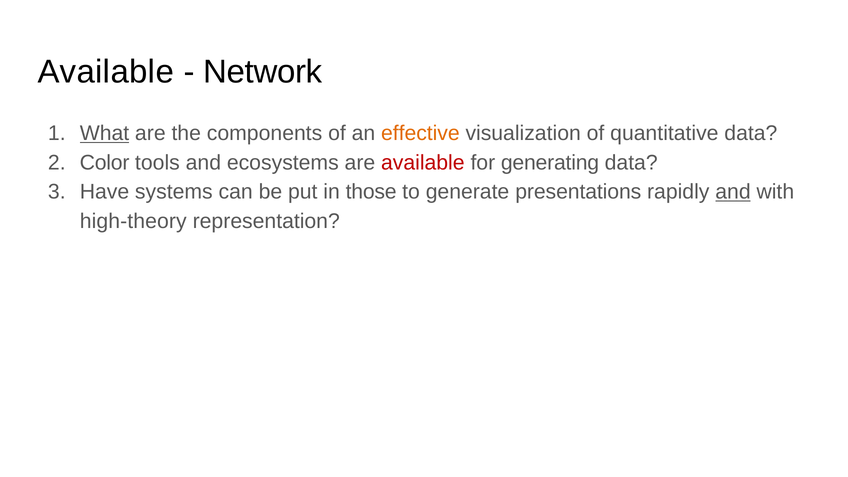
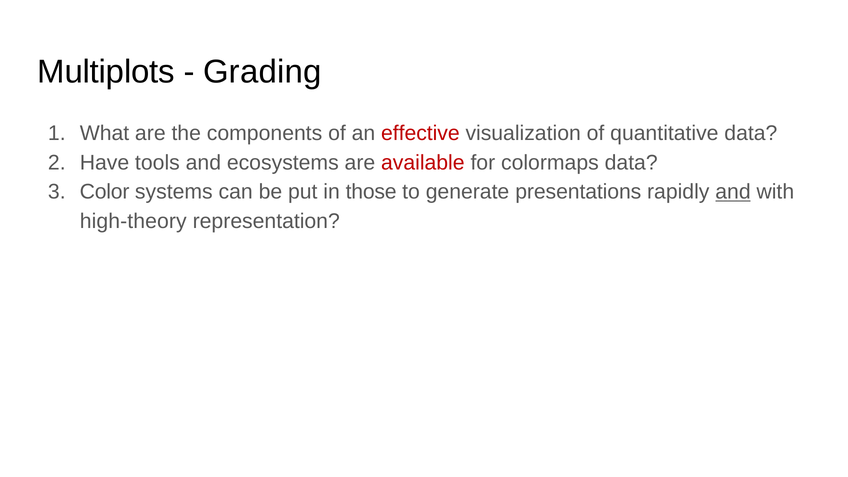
Available: Available -> Multiplots (106, 72)
Network: Network -> Grading (262, 72)
What underline: present -> none (104, 133)
effective colour: orange -> red (420, 133)
Color: Color -> Have (105, 163)
generating: generating -> colormaps (550, 163)
Have: Have -> Color (105, 192)
